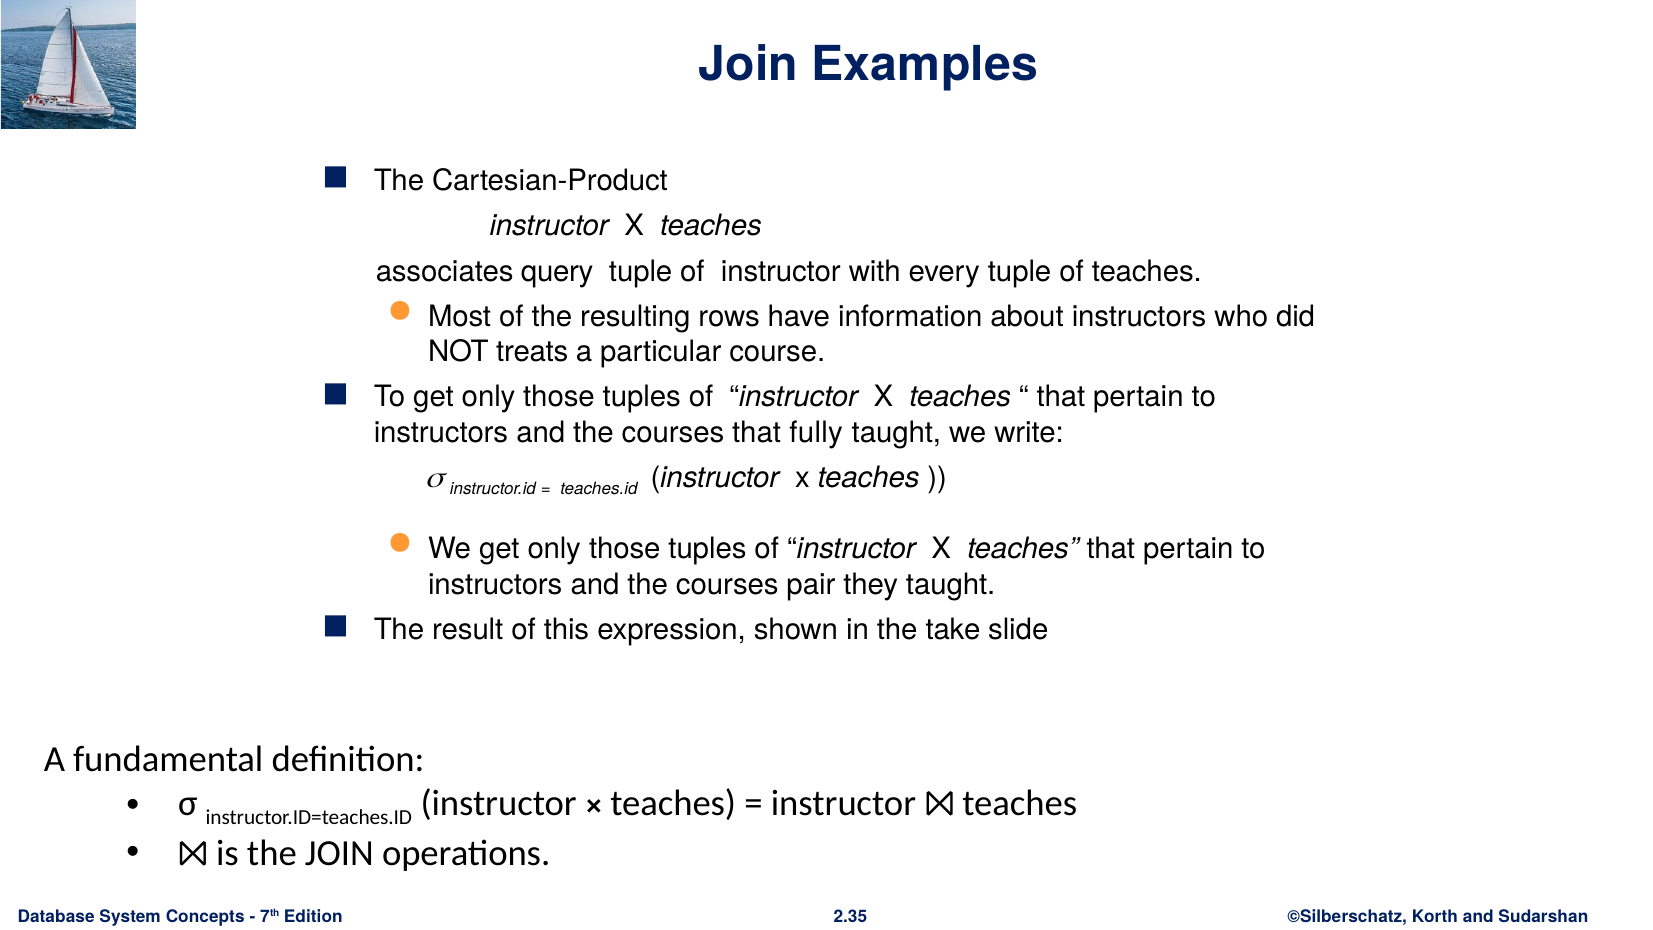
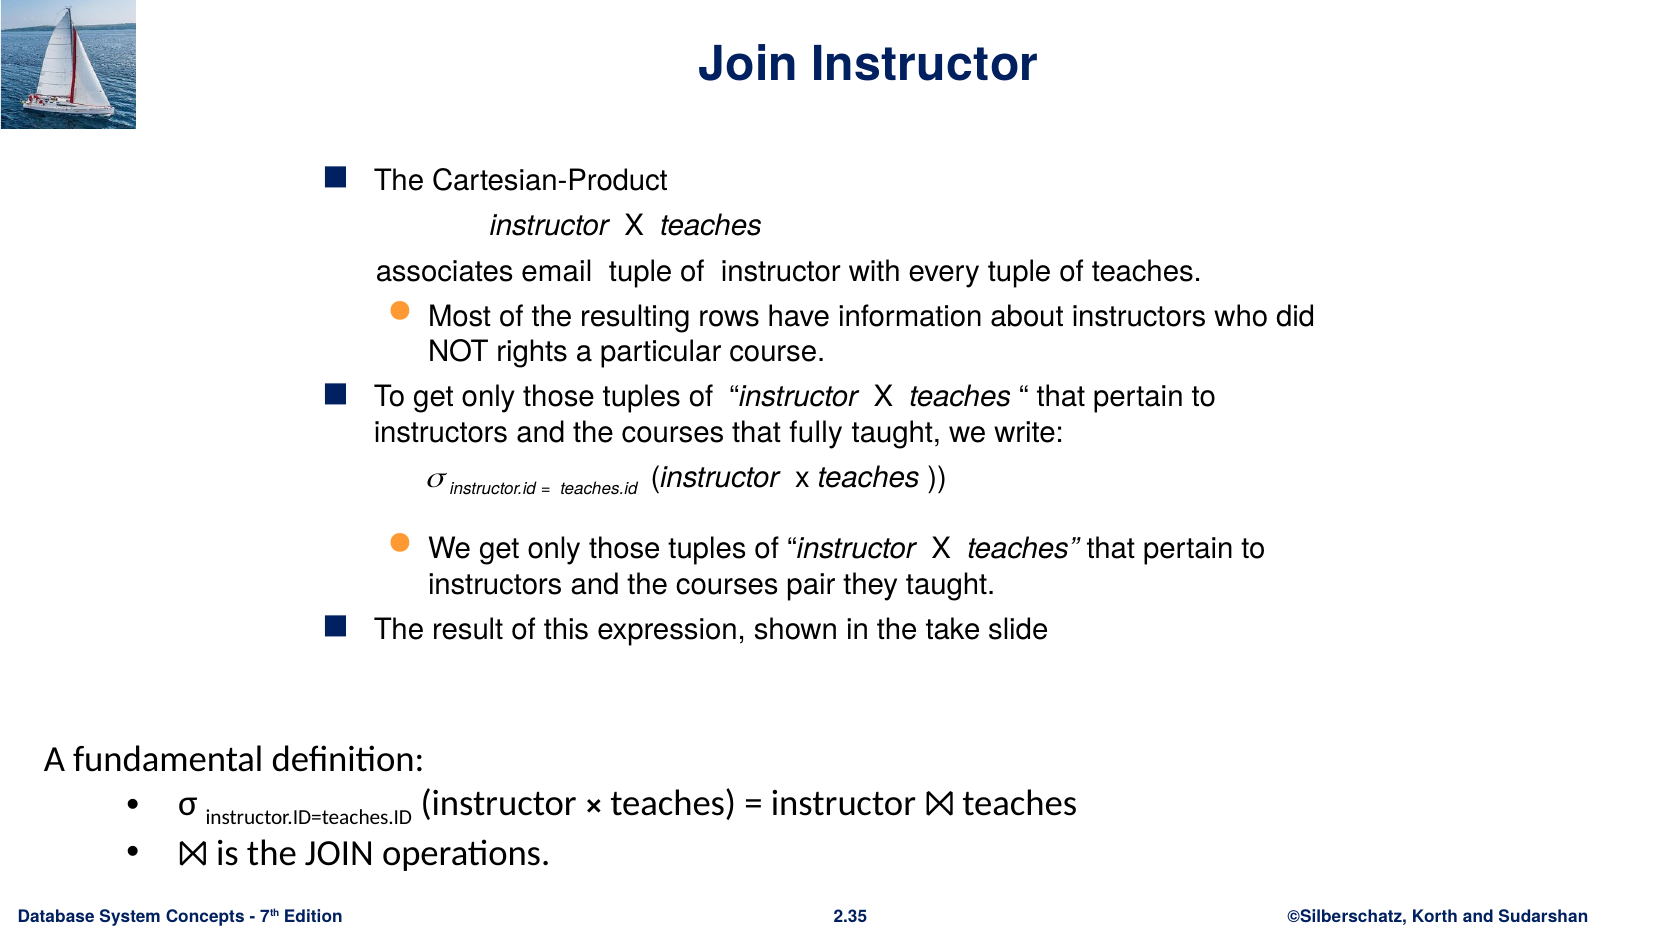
Join Examples: Examples -> Instructor (925, 65)
query: query -> email (557, 271)
treats: treats -> rights (532, 352)
